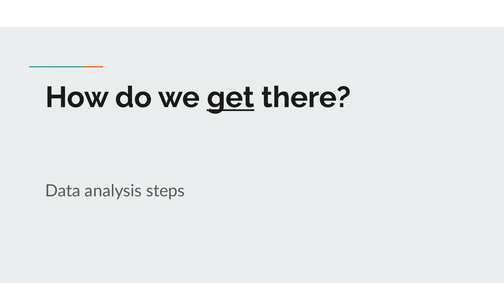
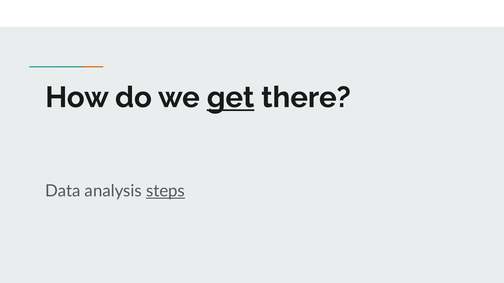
steps underline: none -> present (166, 191)
